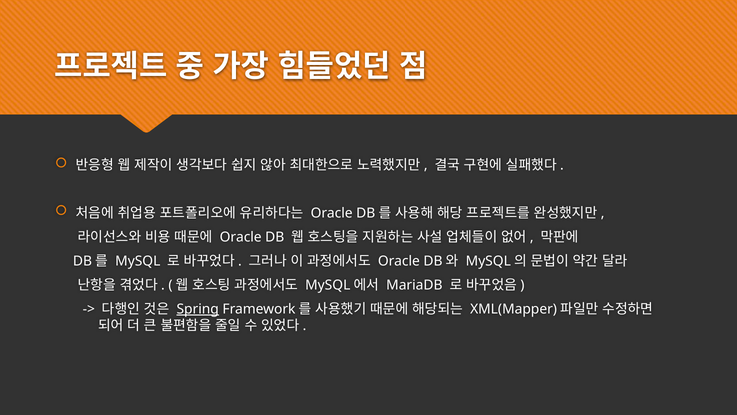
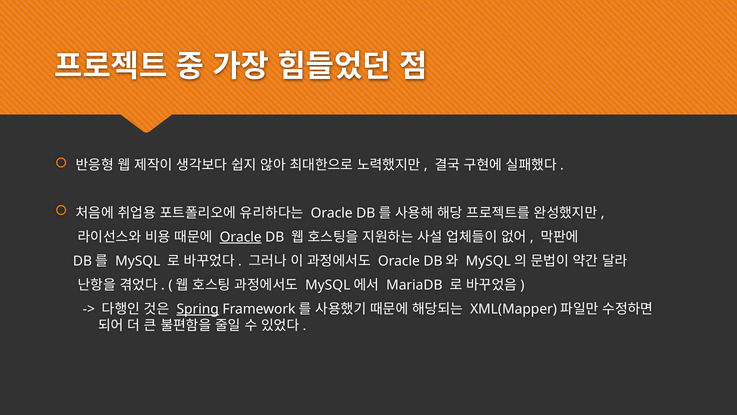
Oracle underline: none -> present (241, 237)
